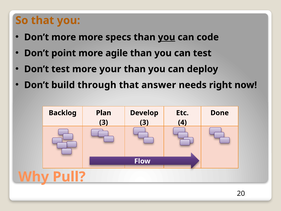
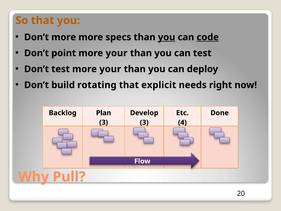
code underline: none -> present (208, 37)
agile: agile -> your (117, 53)
through: through -> rotating (97, 85)
answer: answer -> explicit (159, 85)
